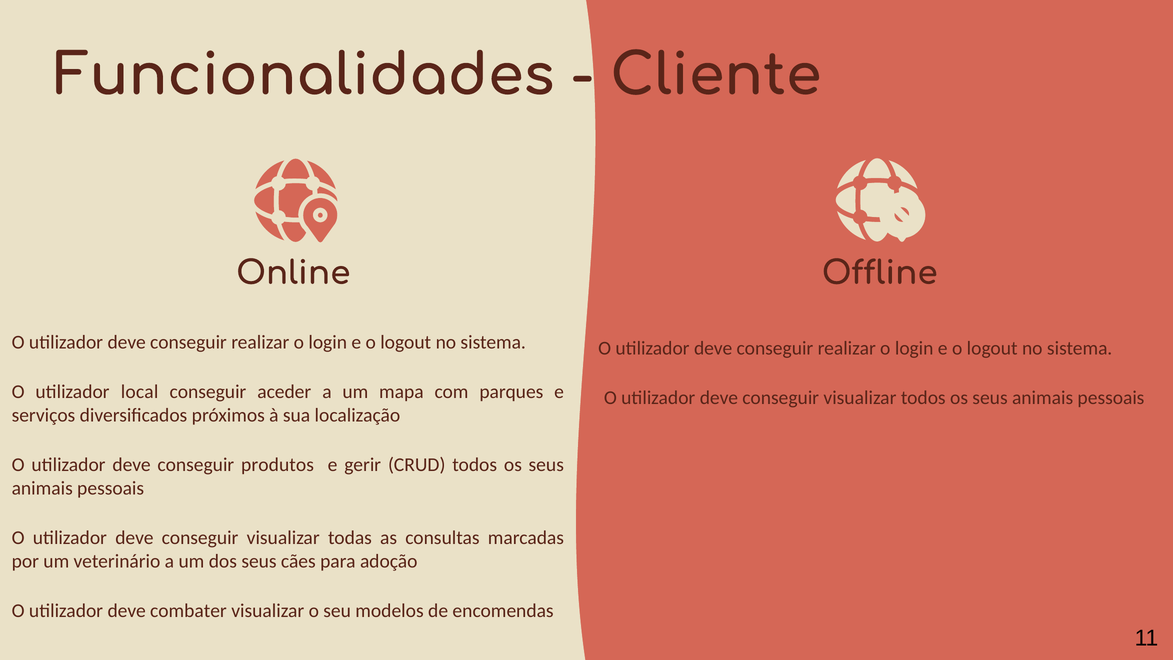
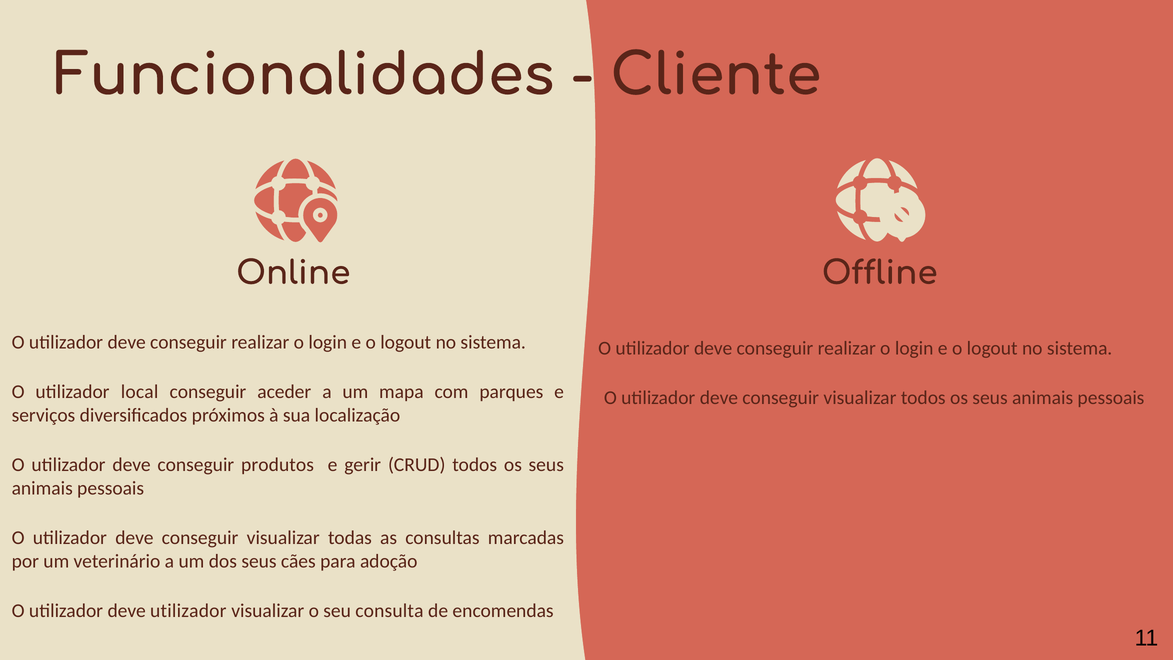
deve combater: combater -> utilizador (188, 611)
modelos: modelos -> consulta (389, 611)
